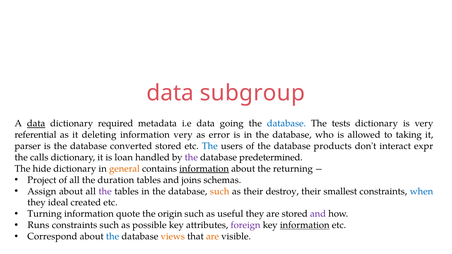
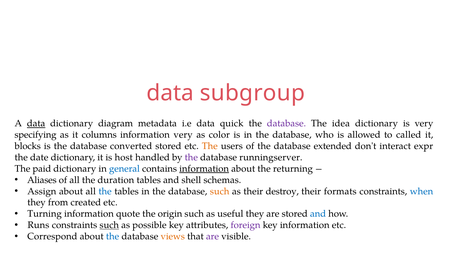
required: required -> diagram (116, 124)
going: going -> quick (232, 124)
database colour: blue -> purple (286, 124)
tests: tests -> idea (341, 124)
referential: referential -> specifying (36, 135)
deleting: deleting -> columns (99, 135)
error: error -> color (219, 135)
taking: taking -> called (409, 135)
parser: parser -> blocks (28, 146)
The colour: blue -> orange (210, 146)
products: products -> extended (333, 146)
calls: calls -> date (39, 158)
loan: loan -> host (124, 158)
predetermined: predetermined -> runningserver (271, 158)
hide: hide -> paid (42, 169)
general colour: orange -> blue (124, 169)
Project: Project -> Aliases (42, 180)
joins: joins -> shell (191, 180)
the colour: purple -> blue (105, 191)
smallest: smallest -> formats (340, 191)
ideal: ideal -> from (58, 203)
and colour: purple -> blue (318, 214)
such underline: none -> present (109, 225)
information underline: present -> none (305, 225)
are colour: orange -> purple (212, 237)
